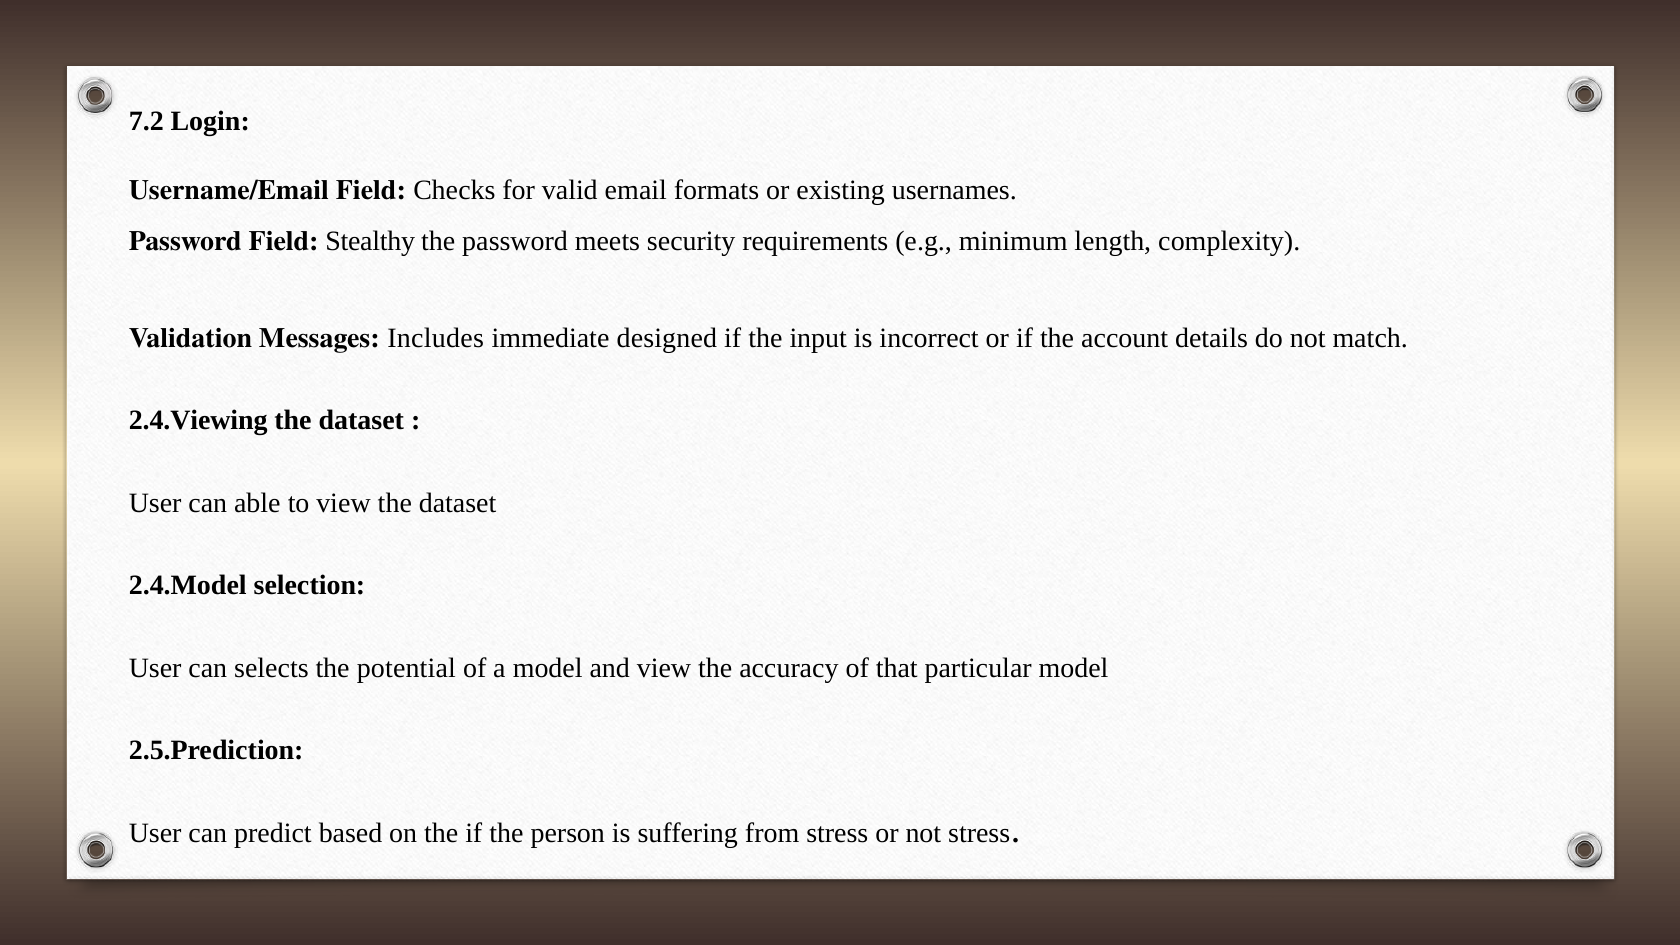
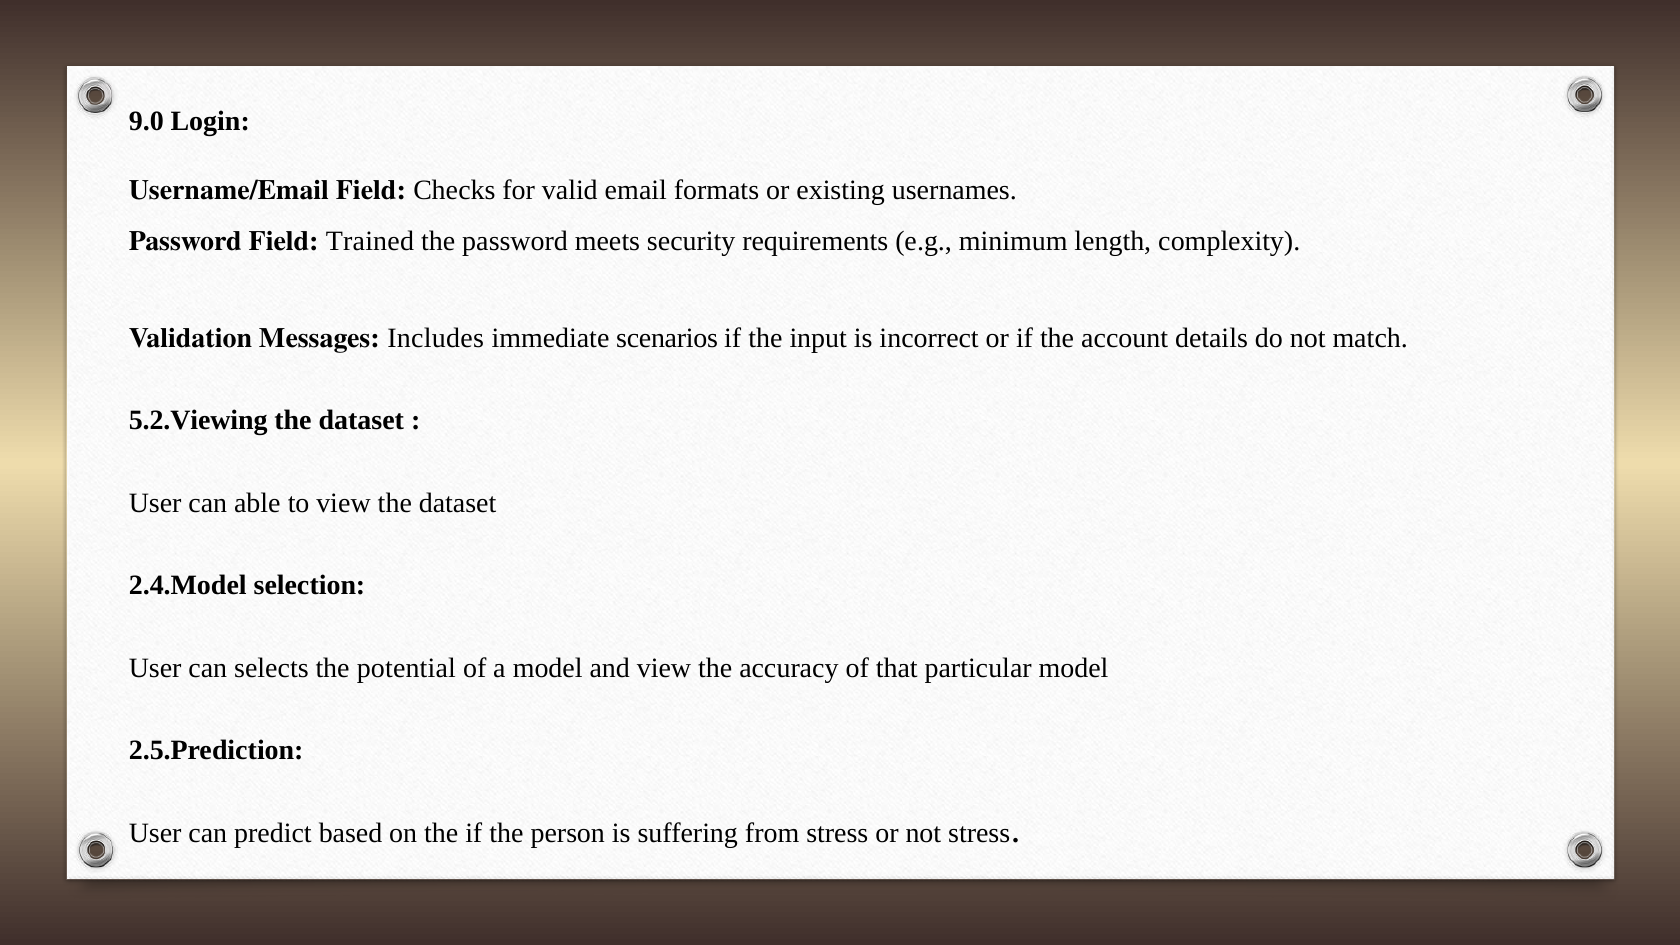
7.2: 7.2 -> 9.0 (146, 121)
Stealthy: Stealthy -> Trained (370, 241)
designed: designed -> scenarios (667, 338)
2.4.Viewing: 2.4.Viewing -> 5.2.Viewing (198, 420)
